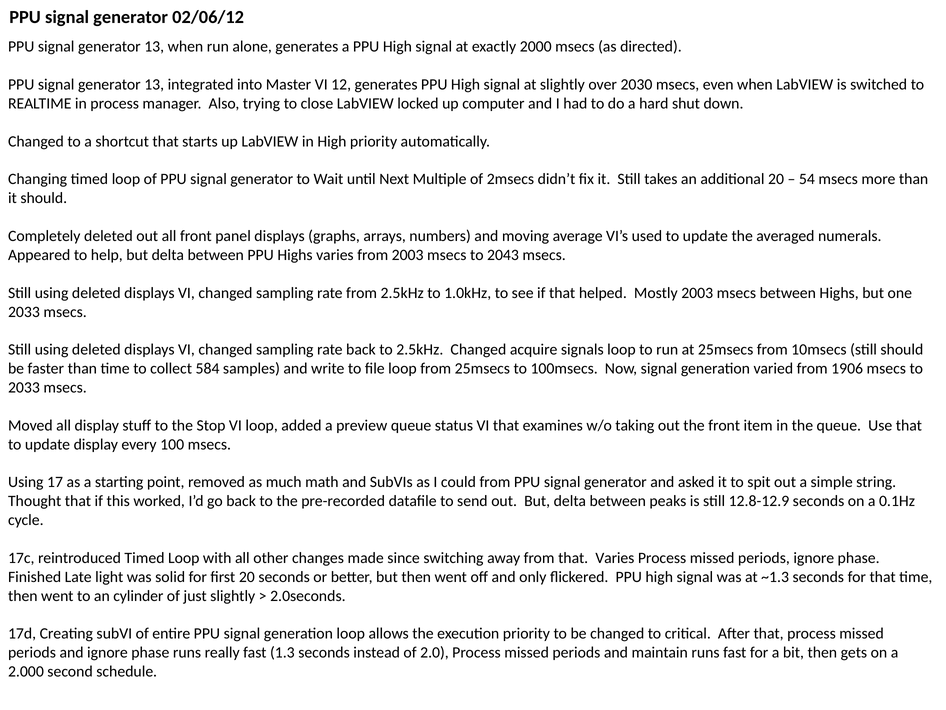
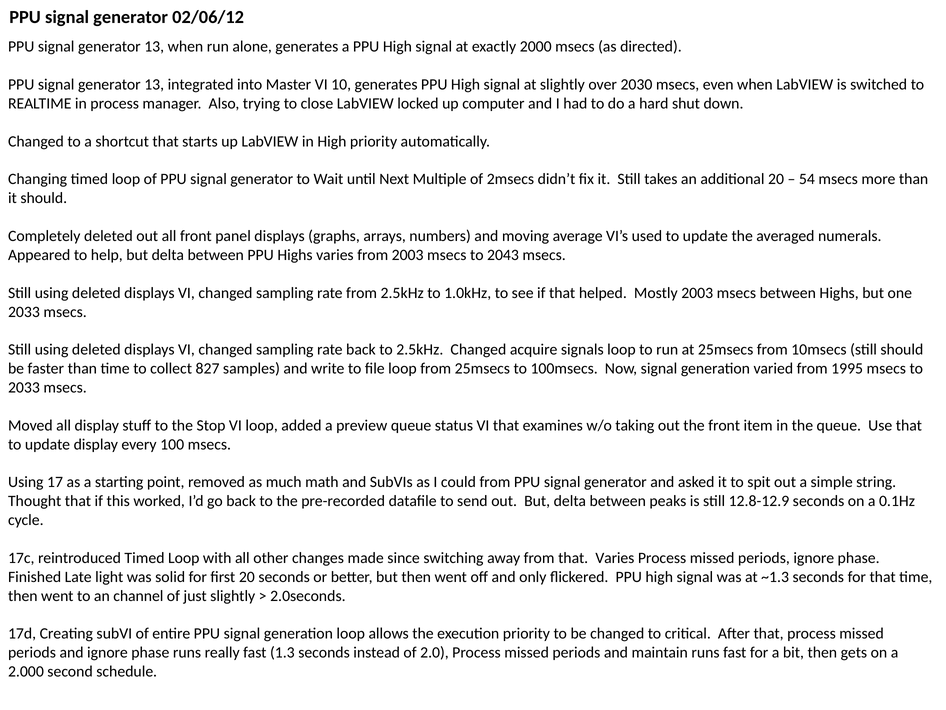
12: 12 -> 10 (341, 85)
584: 584 -> 827 (208, 368)
1906: 1906 -> 1995 (847, 368)
cylinder: cylinder -> channel (138, 595)
